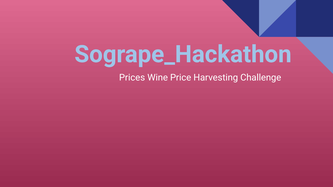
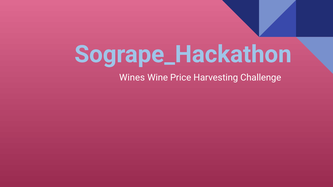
Prices: Prices -> Wines (132, 78)
